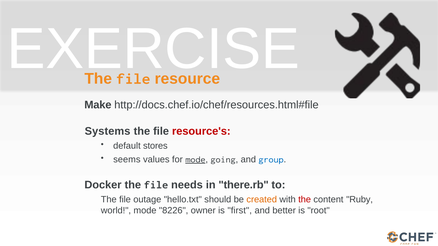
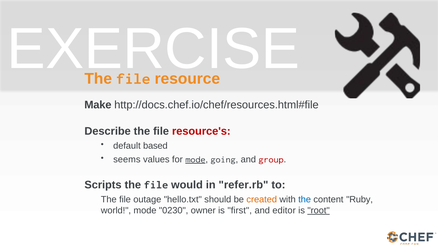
Systems: Systems -> Describe (108, 131)
stores: stores -> based (155, 146)
group colour: blue -> red (271, 160)
Docker: Docker -> Scripts (103, 185)
needs: needs -> would (187, 185)
there.rb: there.rb -> refer.rb (243, 185)
the colour: red -> blue (305, 200)
8226: 8226 -> 0230 (174, 211)
better: better -> editor (284, 211)
root underline: none -> present (319, 211)
